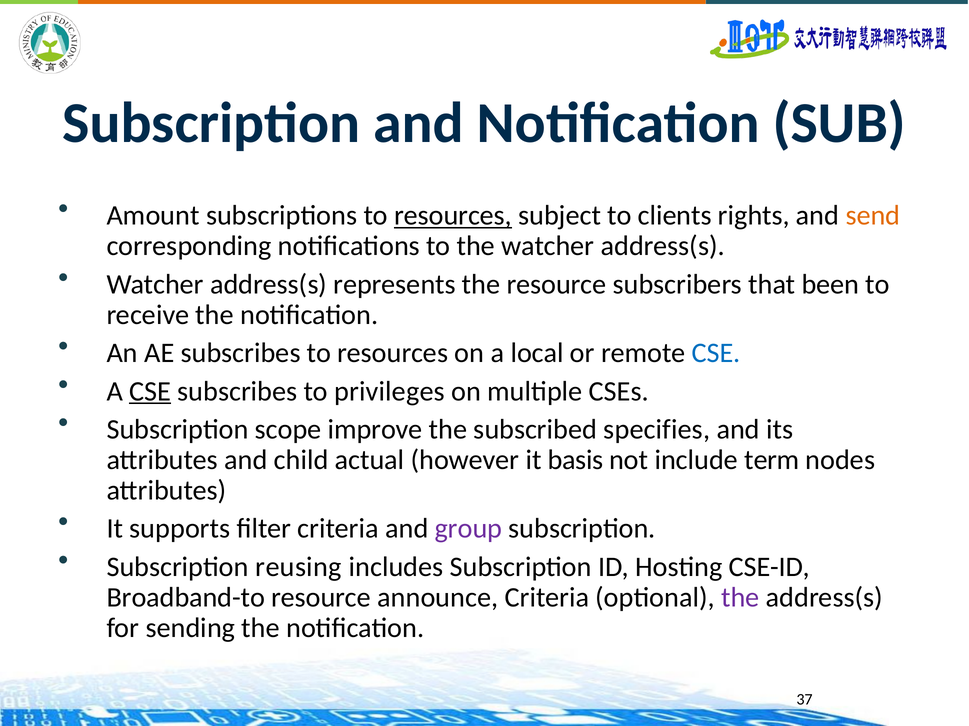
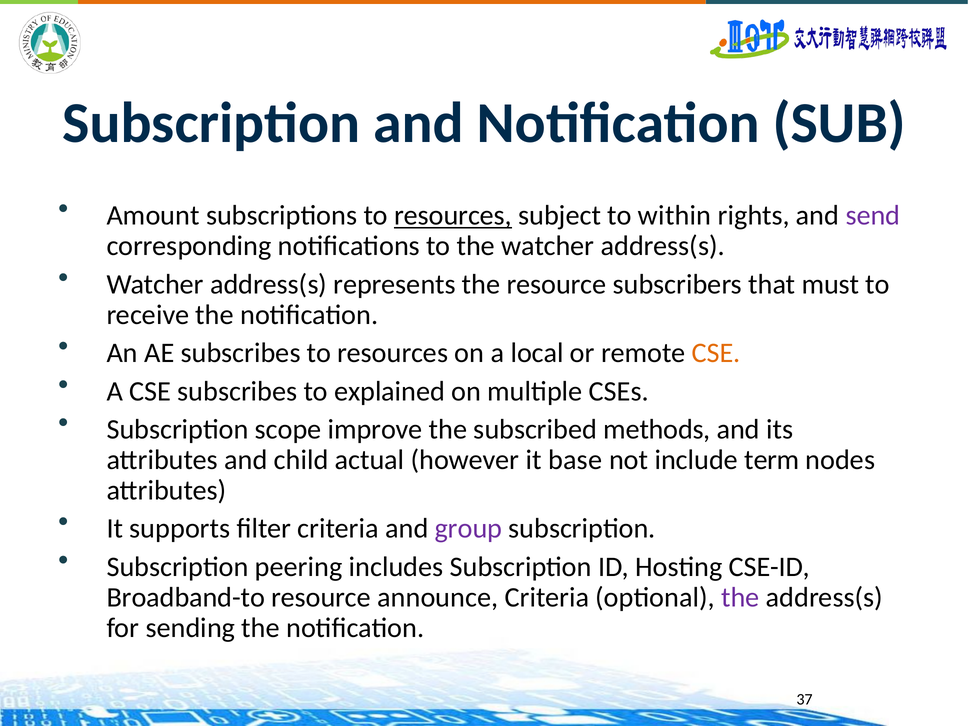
clients: clients -> within (675, 216)
send colour: orange -> purple (873, 216)
been: been -> must (830, 285)
CSE colour: blue -> orange (716, 353)
CSE underline: present -> none (150, 392)
privileges: privileges -> explained (390, 392)
specifies: specifies -> methods (657, 430)
basis: basis -> base (575, 460)
reusing: reusing -> peering (299, 567)
